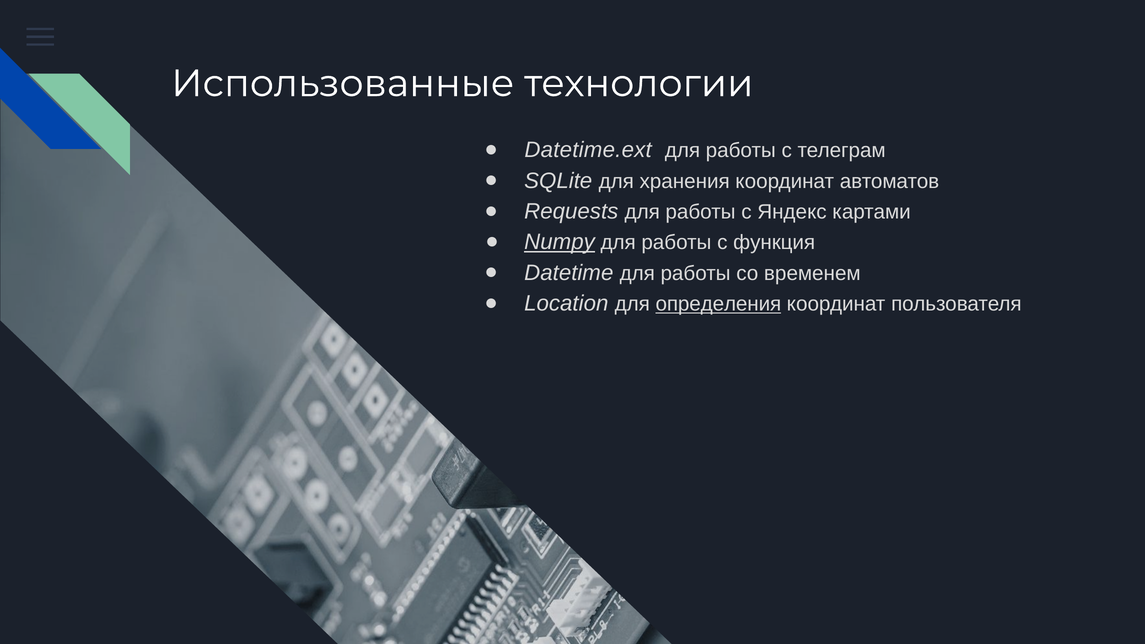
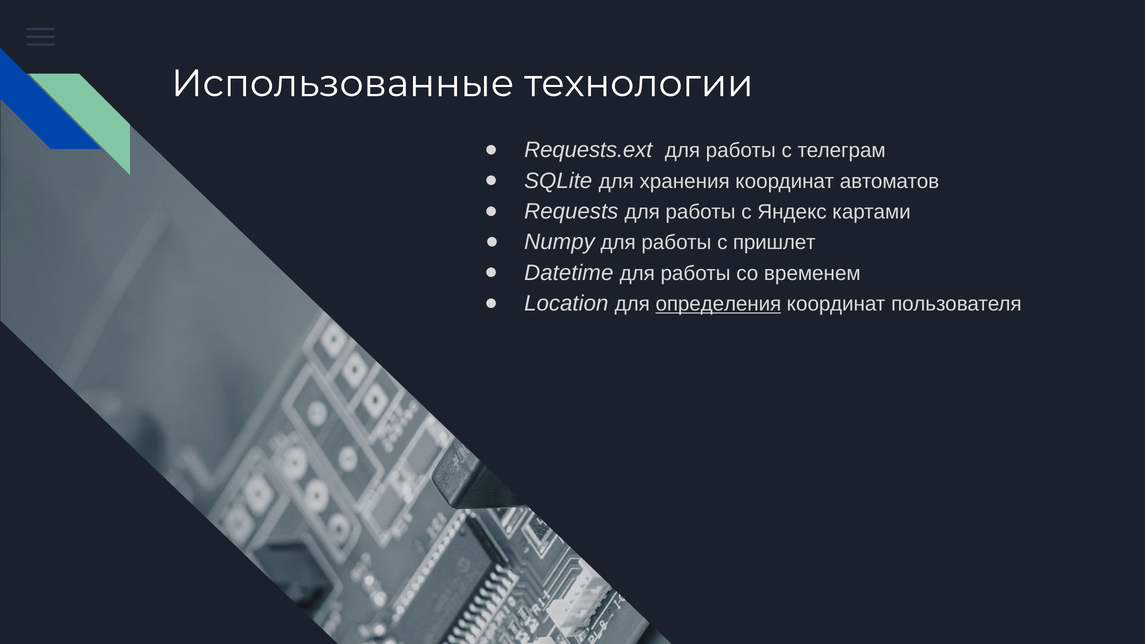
Datetime.ext: Datetime.ext -> Requests.ext (588, 150)
Numpy underline: present -> none (560, 242)
функция: функция -> пришлет (774, 243)
